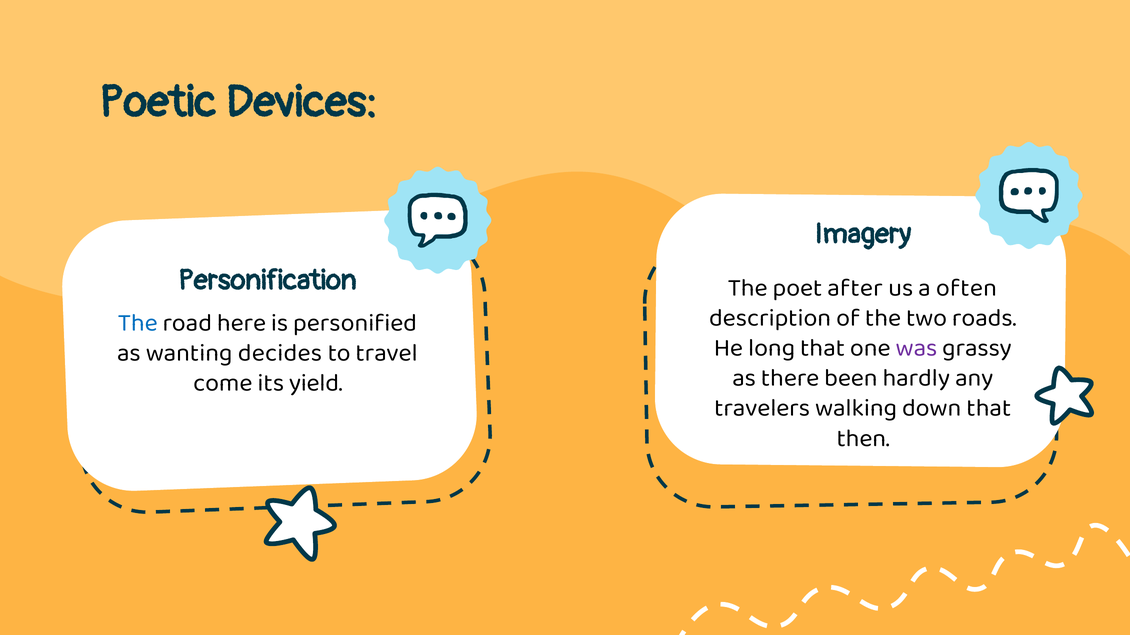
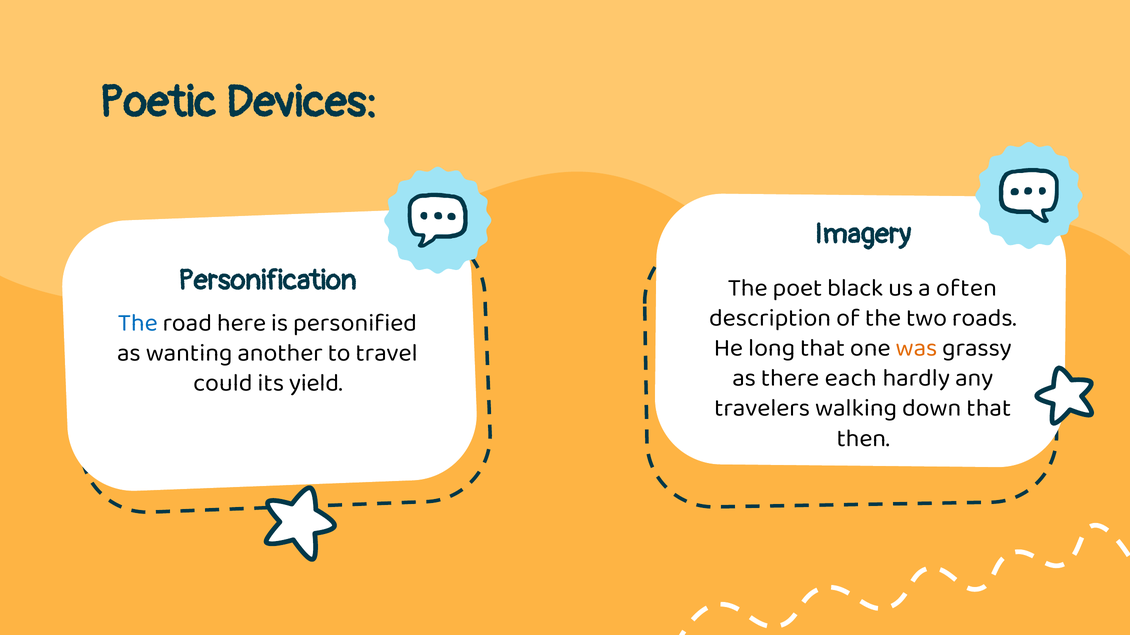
after: after -> black (855, 288)
was colour: purple -> orange (916, 348)
decides: decides -> another (280, 353)
been: been -> each (851, 378)
come: come -> could (223, 383)
